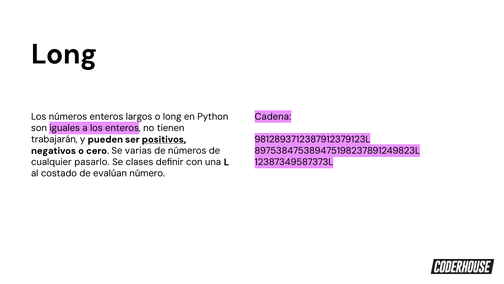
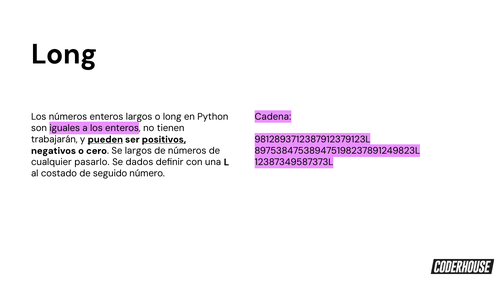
pueden underline: none -> present (105, 139)
Se varias: varias -> largos (138, 151)
clases: clases -> dados (139, 162)
evalúan: evalúan -> seguido (110, 173)
